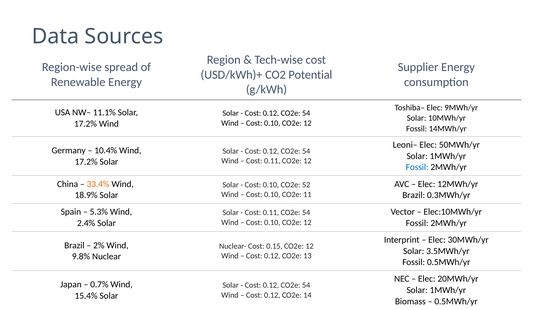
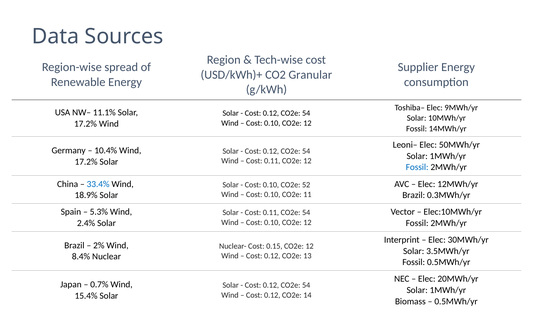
Potential: Potential -> Granular (310, 74)
33.4% colour: orange -> blue (98, 184)
9.8%: 9.8% -> 8.4% (81, 256)
